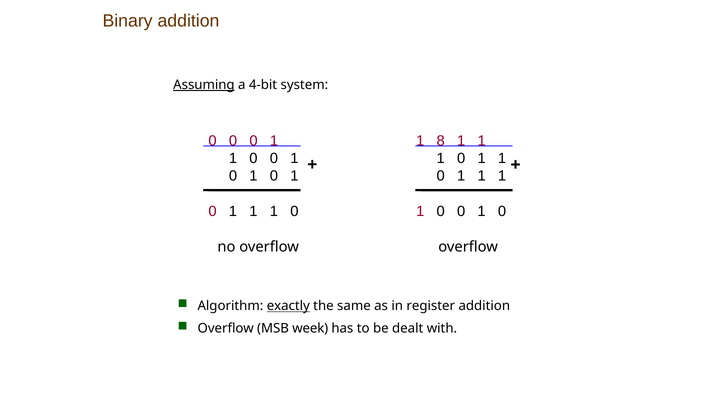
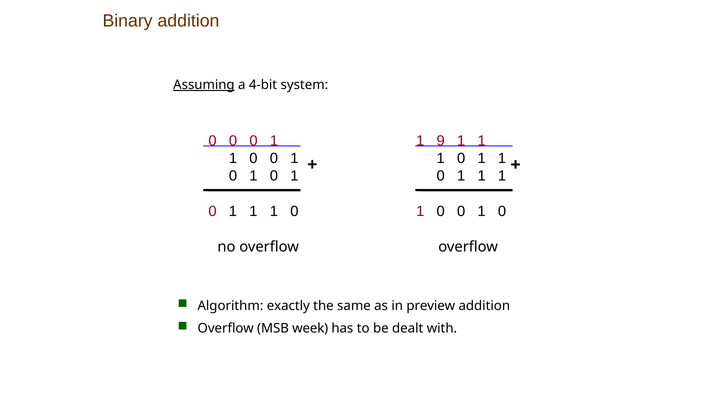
8: 8 -> 9 (441, 141)
exactly underline: present -> none (288, 306)
register: register -> preview (431, 306)
